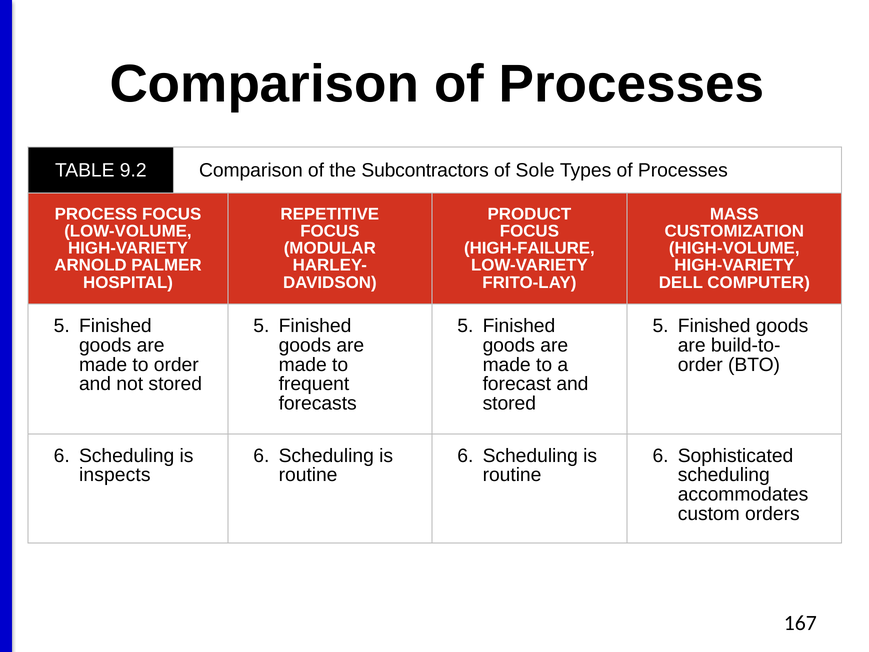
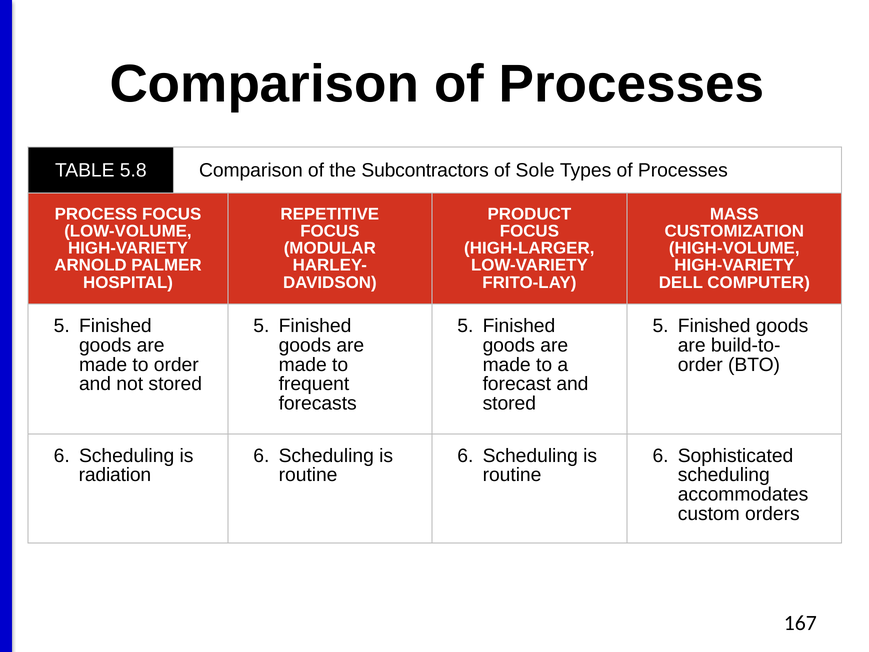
9.2: 9.2 -> 5.8 (133, 170)
HIGH-FAILURE: HIGH-FAILURE -> HIGH-LARGER (529, 248)
inspects: inspects -> radiation (115, 475)
